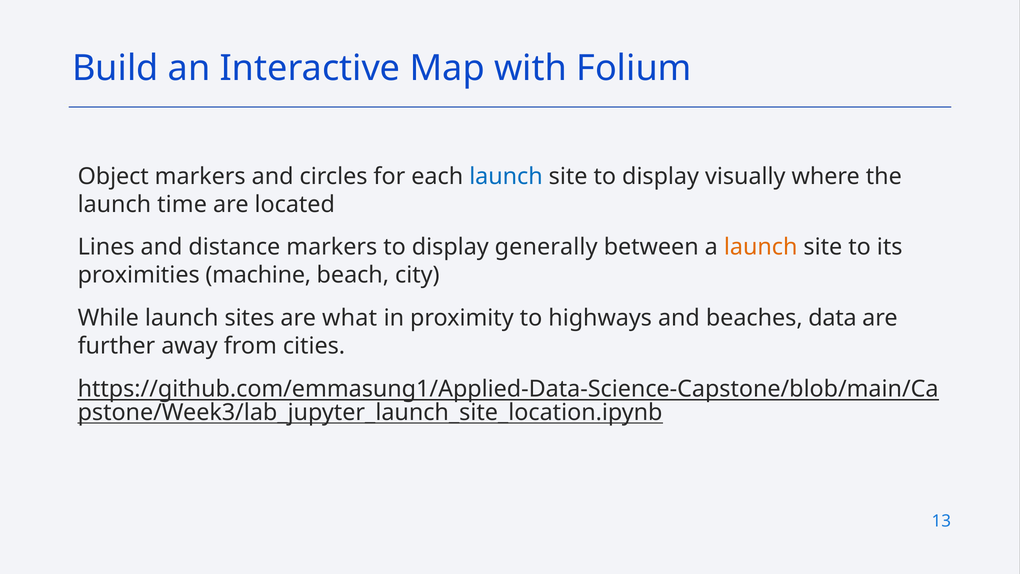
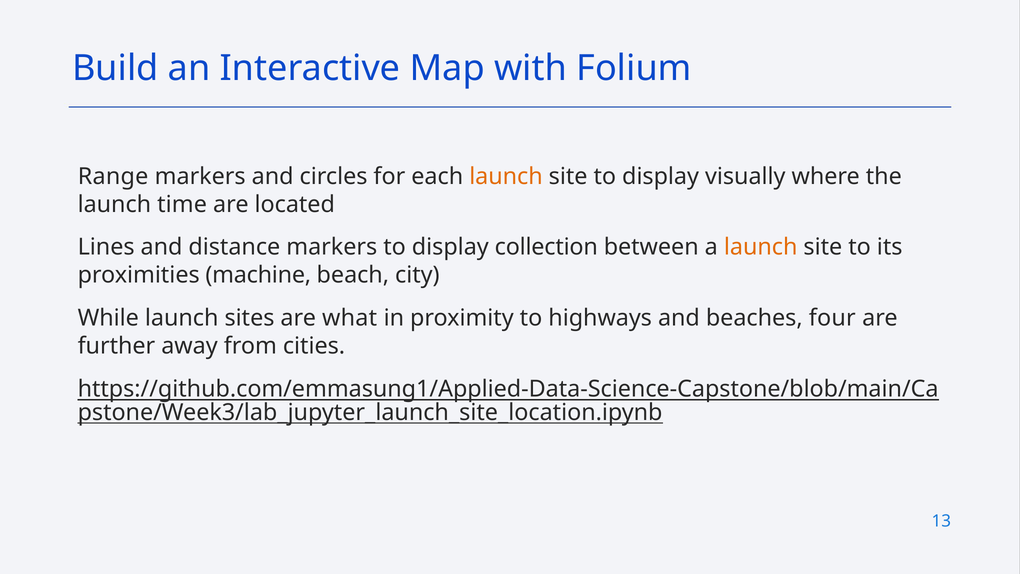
Object: Object -> Range (113, 176)
launch colour: blue -> orange (506, 176)
generally: generally -> collection (546, 247)
data: data -> four (832, 318)
